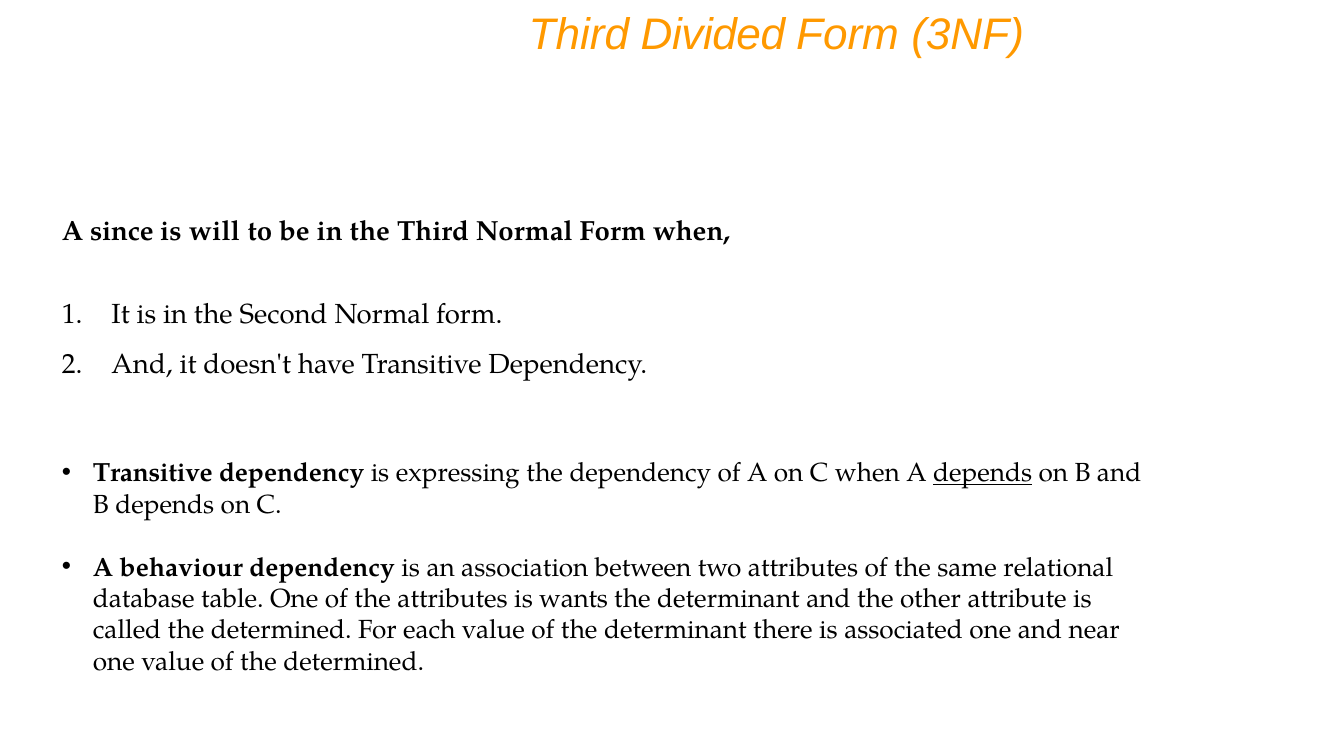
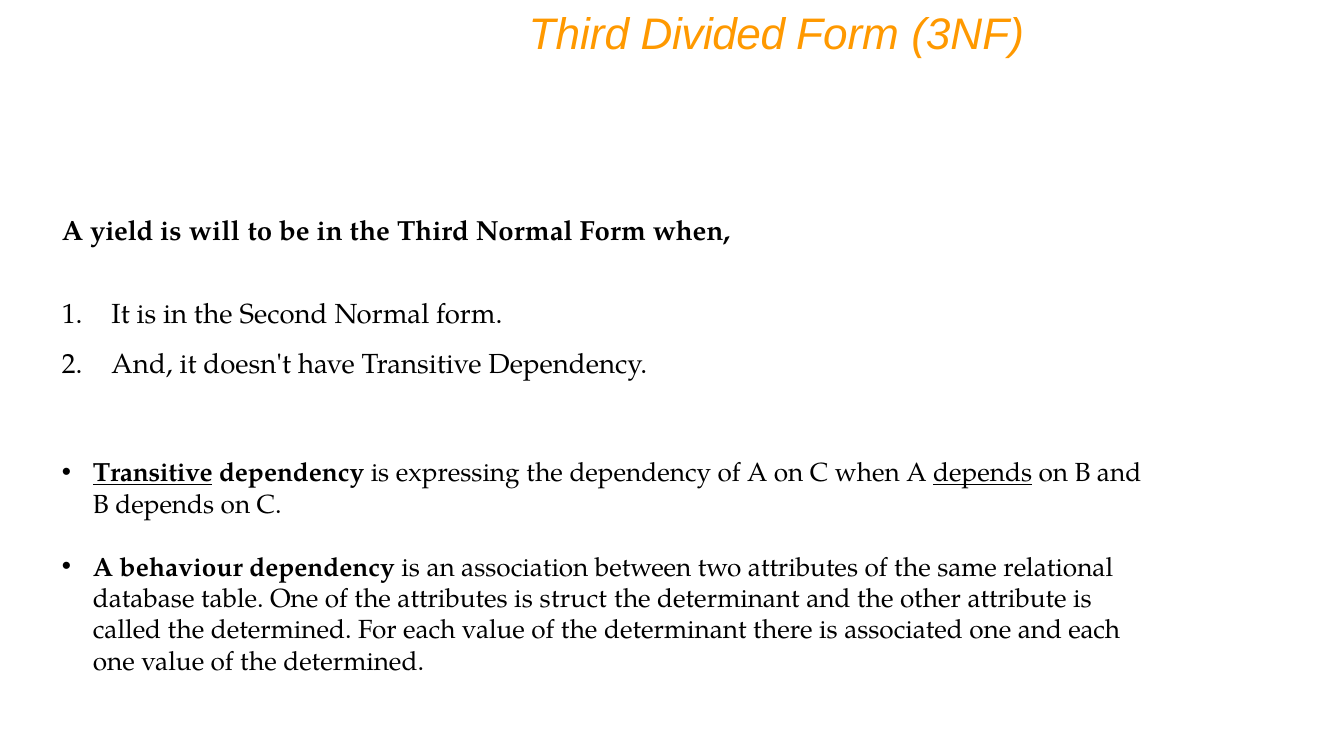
since: since -> yield (122, 232)
Transitive underline: none -> present (153, 473)
wants: wants -> struct (573, 599)
and near: near -> each (1094, 630)
